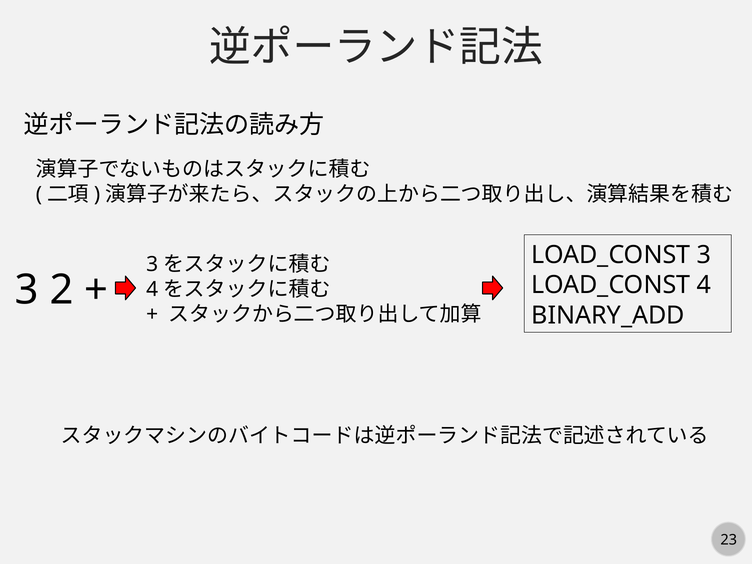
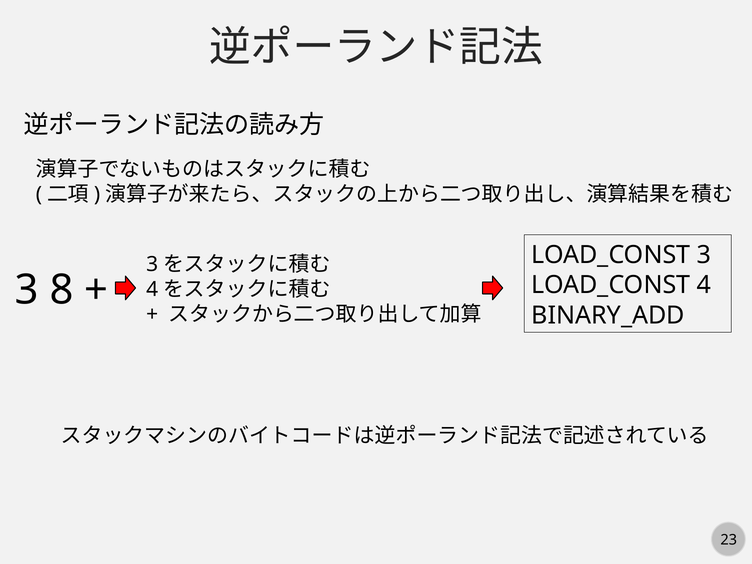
2: 2 -> 8 (62, 290)
